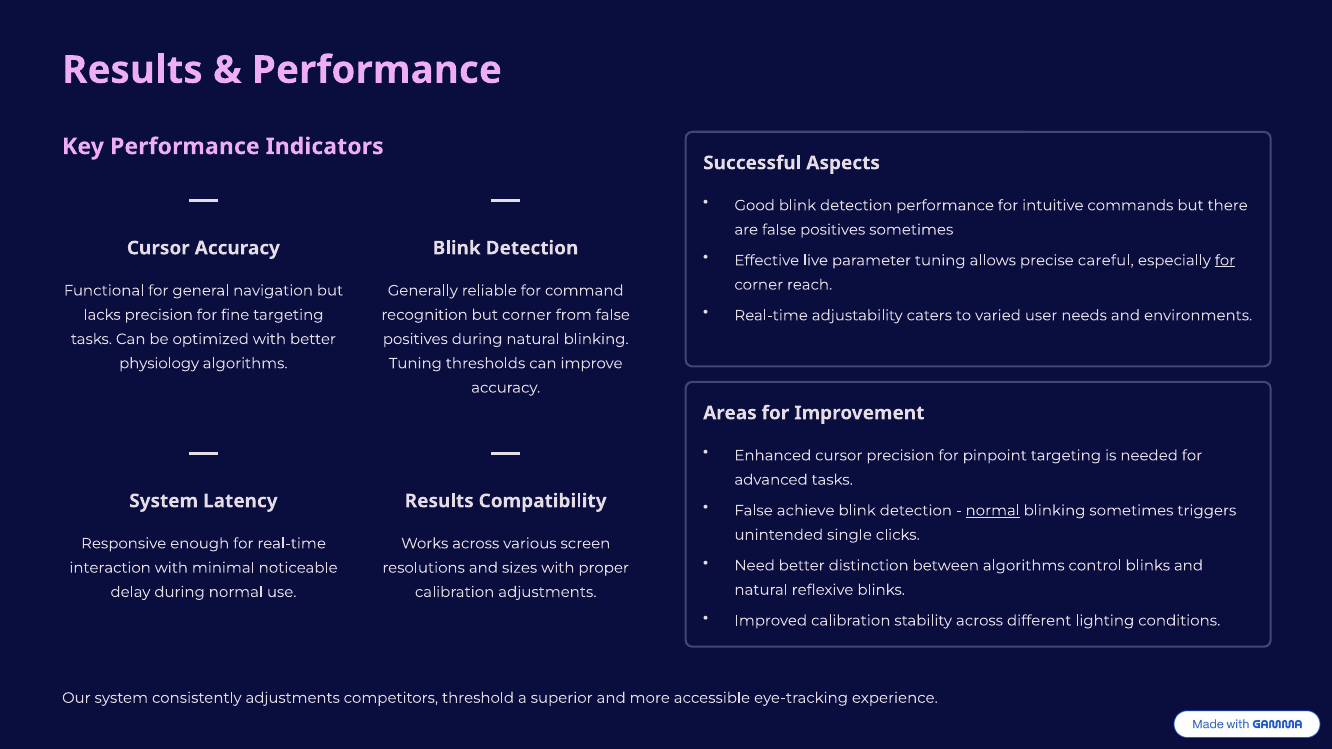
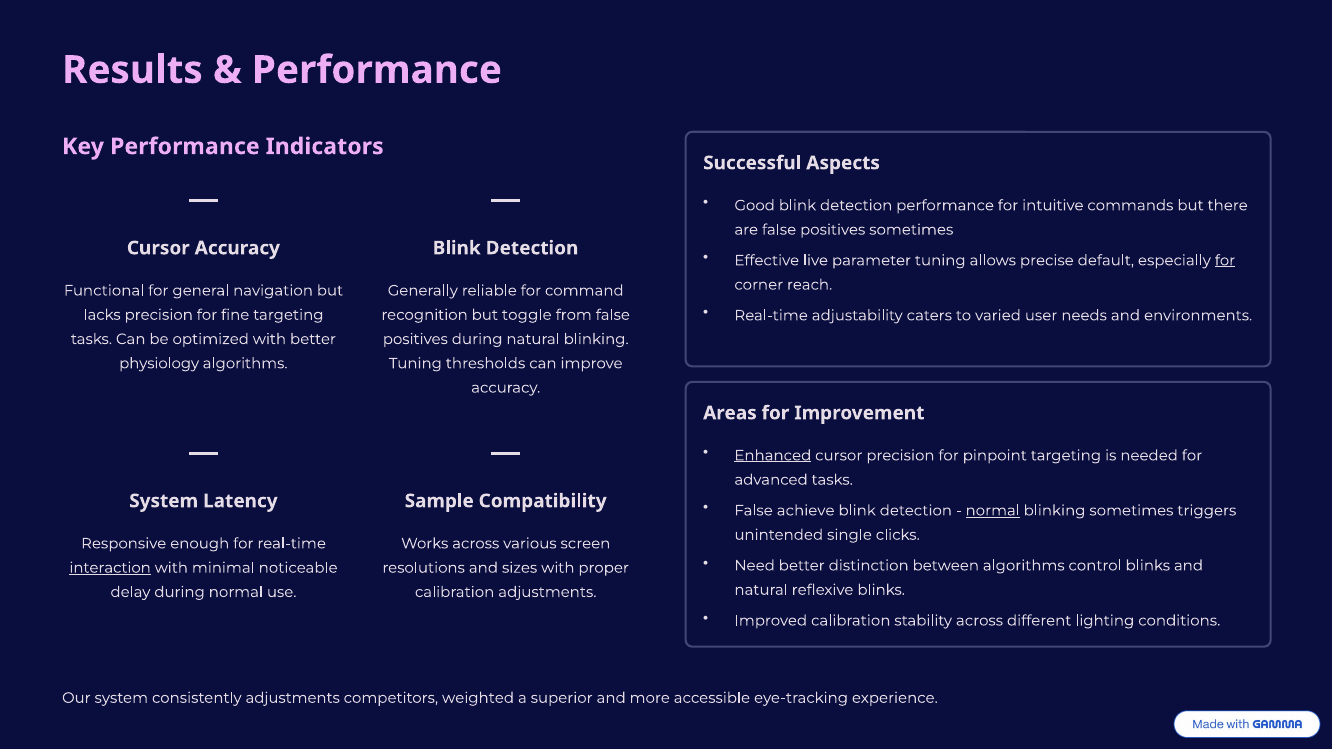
careful: careful -> default (1106, 261)
but corner: corner -> toggle (527, 315)
Enhanced underline: none -> present (773, 456)
Results: Results -> Sample (439, 501)
interaction underline: none -> present (110, 568)
threshold: threshold -> weighted (478, 698)
